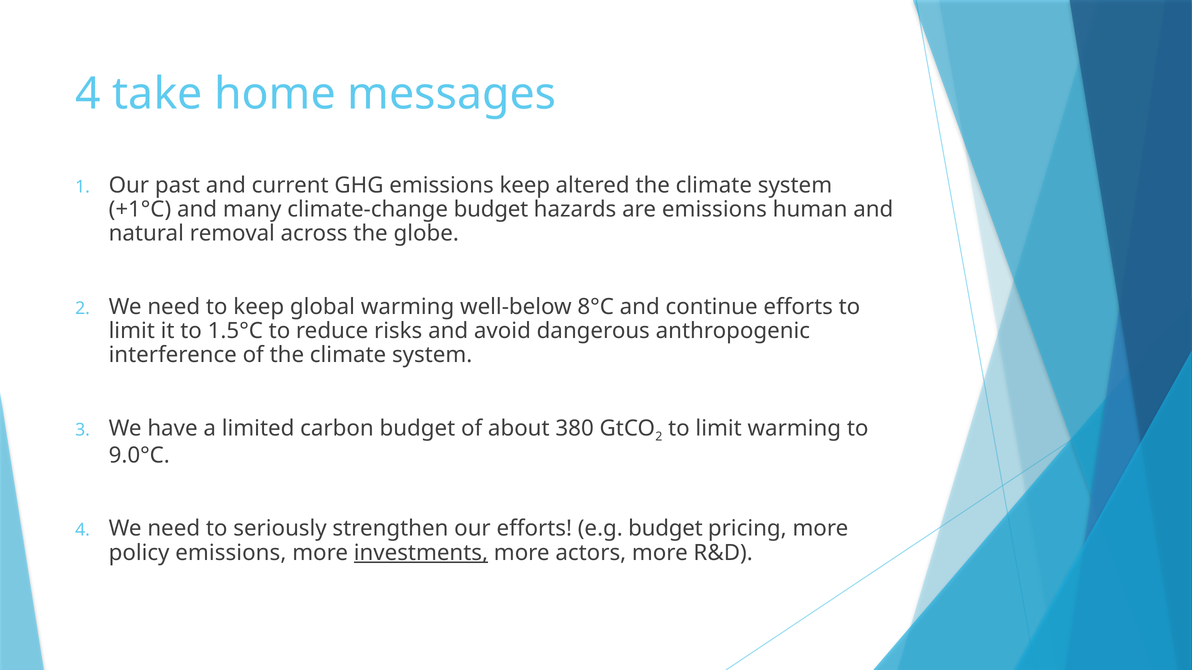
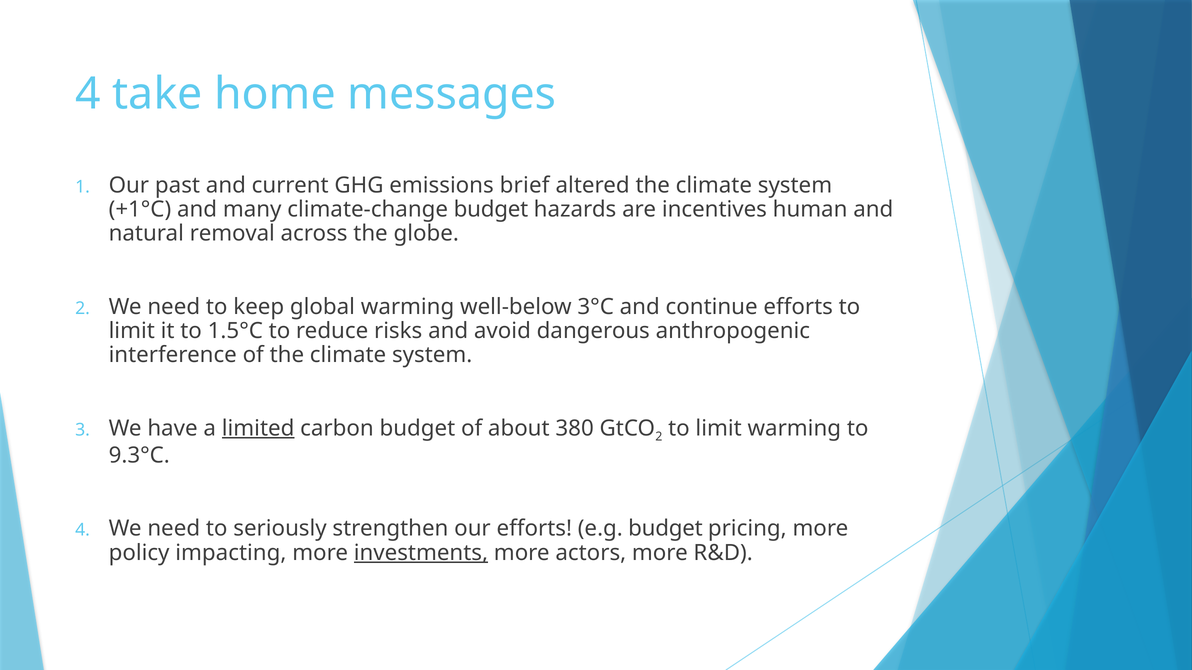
emissions keep: keep -> brief (525, 185)
are emissions: emissions -> incentives (714, 210)
8°C: 8°C -> 3°C (596, 307)
limited underline: none -> present (258, 428)
9.0°C: 9.0°C -> 9.3°C (139, 456)
policy emissions: emissions -> impacting (231, 553)
